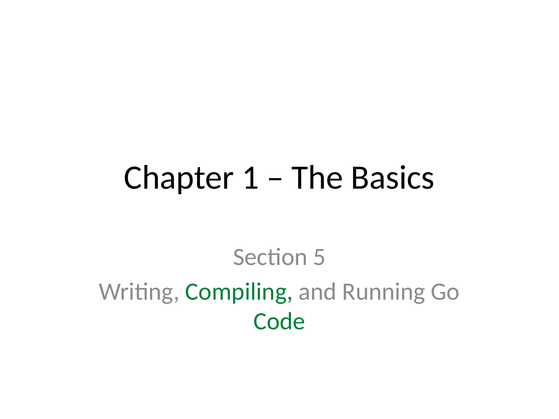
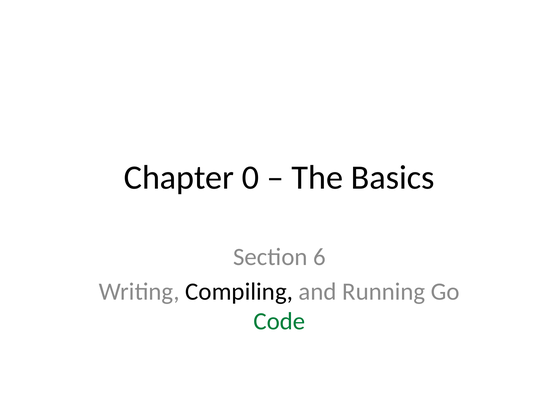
1: 1 -> 0 (250, 178)
5: 5 -> 6 (319, 257)
Compiling colour: green -> black (239, 292)
